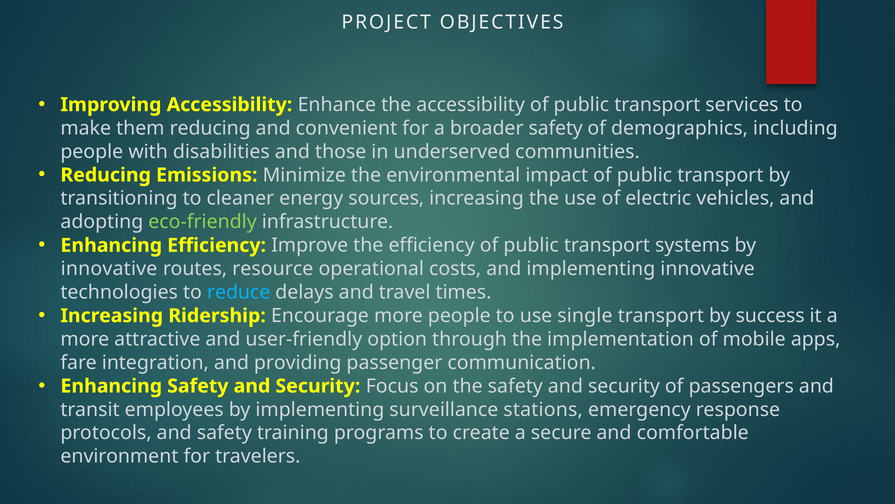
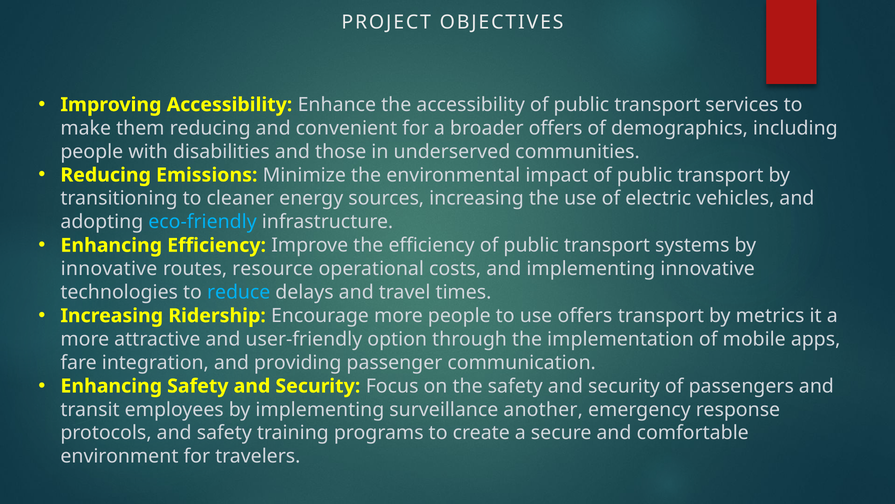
broader safety: safety -> offers (556, 128)
eco-friendly colour: light green -> light blue (203, 222)
use single: single -> offers (585, 316)
success: success -> metrics (770, 316)
stations: stations -> another (543, 410)
